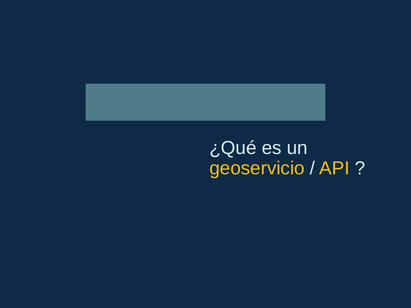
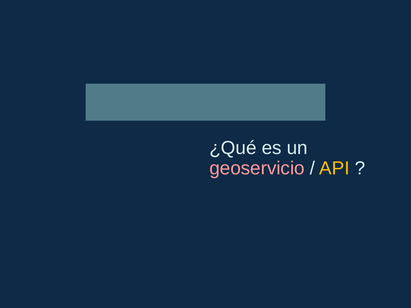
geoservicio colour: yellow -> pink (257, 168)
